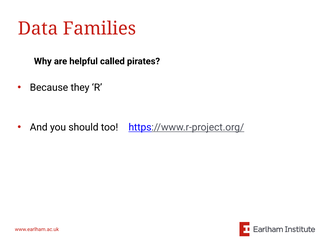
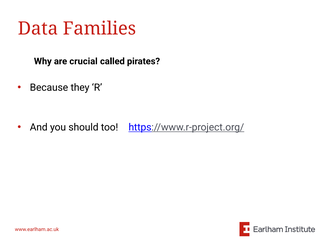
helpful: helpful -> crucial (84, 61)
